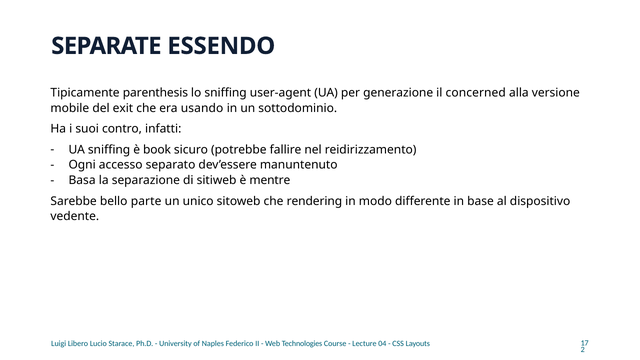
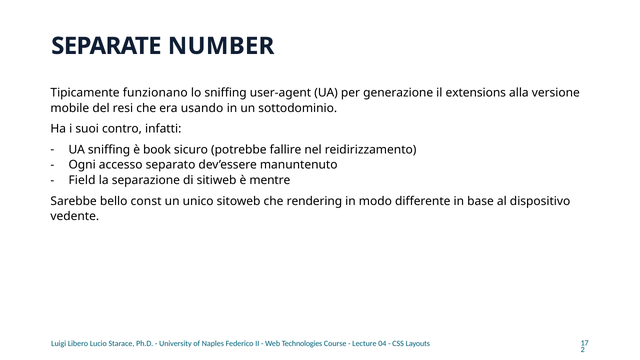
ESSENDO: ESSENDO -> NUMBER (221, 46)
parenthesis: parenthesis -> funzionano (155, 93)
concerned: concerned -> extensions (476, 93)
exit: exit -> resi (123, 108)
Basa: Basa -> Field (82, 180)
parte: parte -> const (146, 201)
